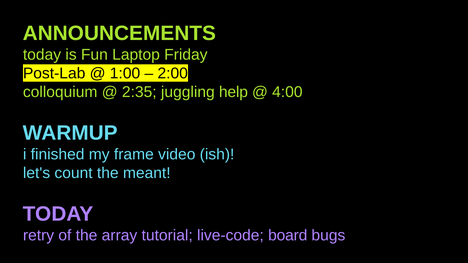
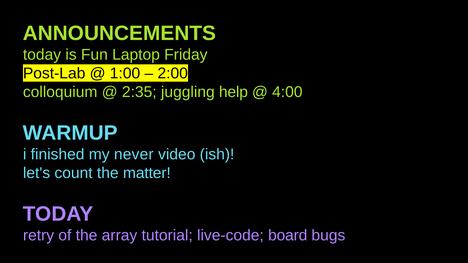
frame: frame -> never (134, 155)
meant: meant -> matter (147, 173)
